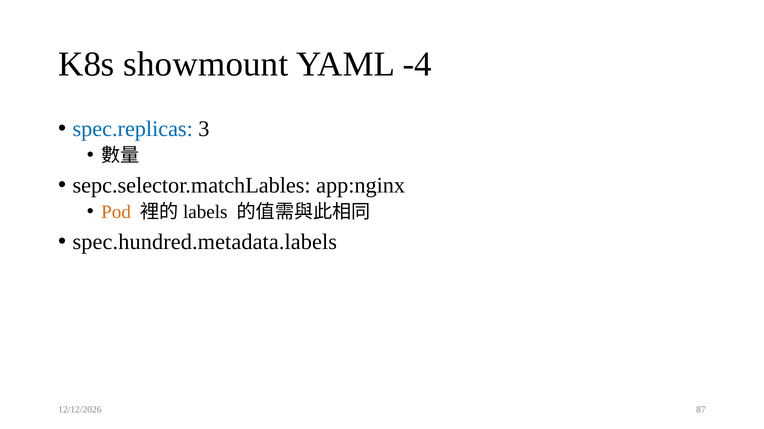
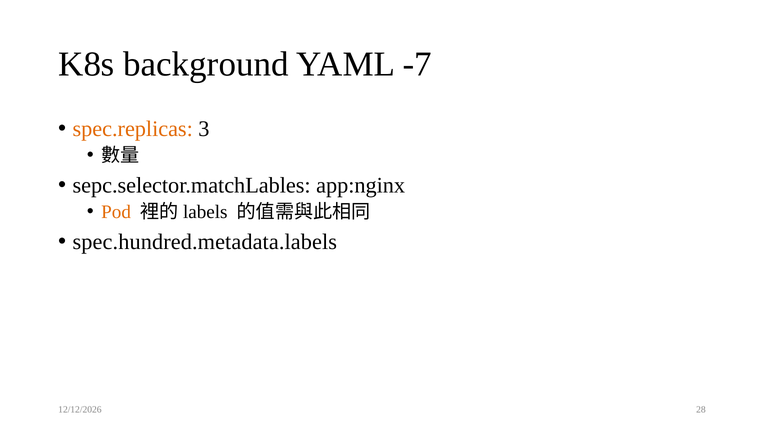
showmount: showmount -> background (206, 64)
-4: -4 -> -7 (417, 64)
spec.replicas colour: blue -> orange (133, 129)
87: 87 -> 28 (701, 410)
